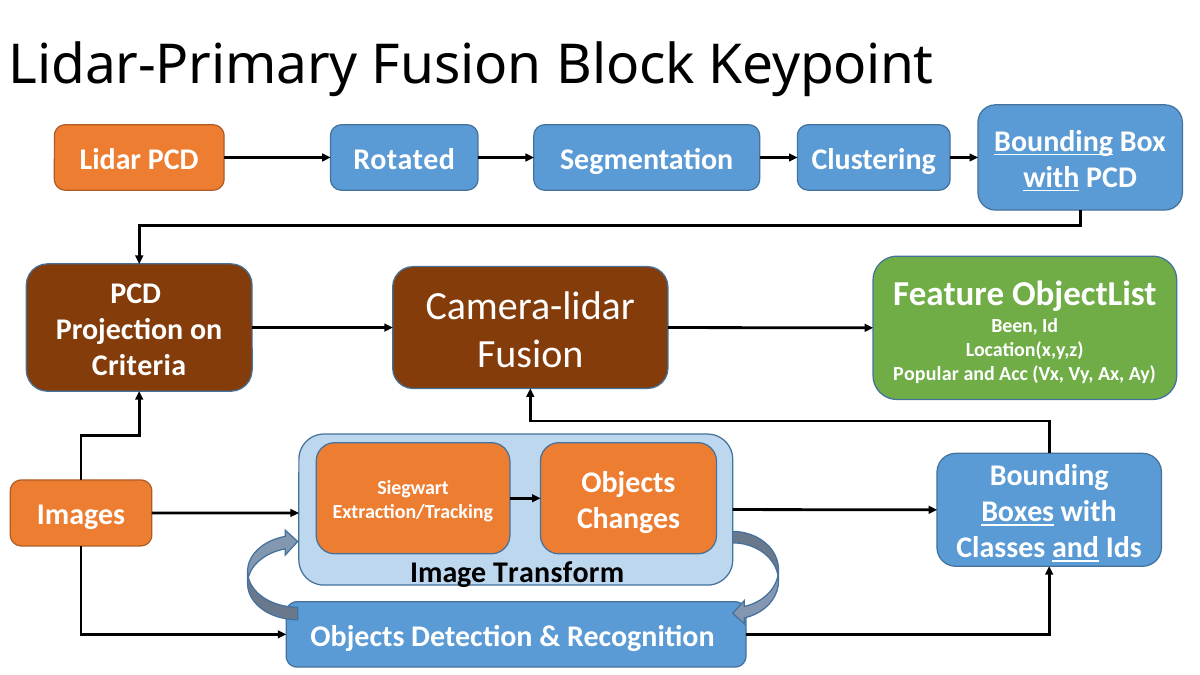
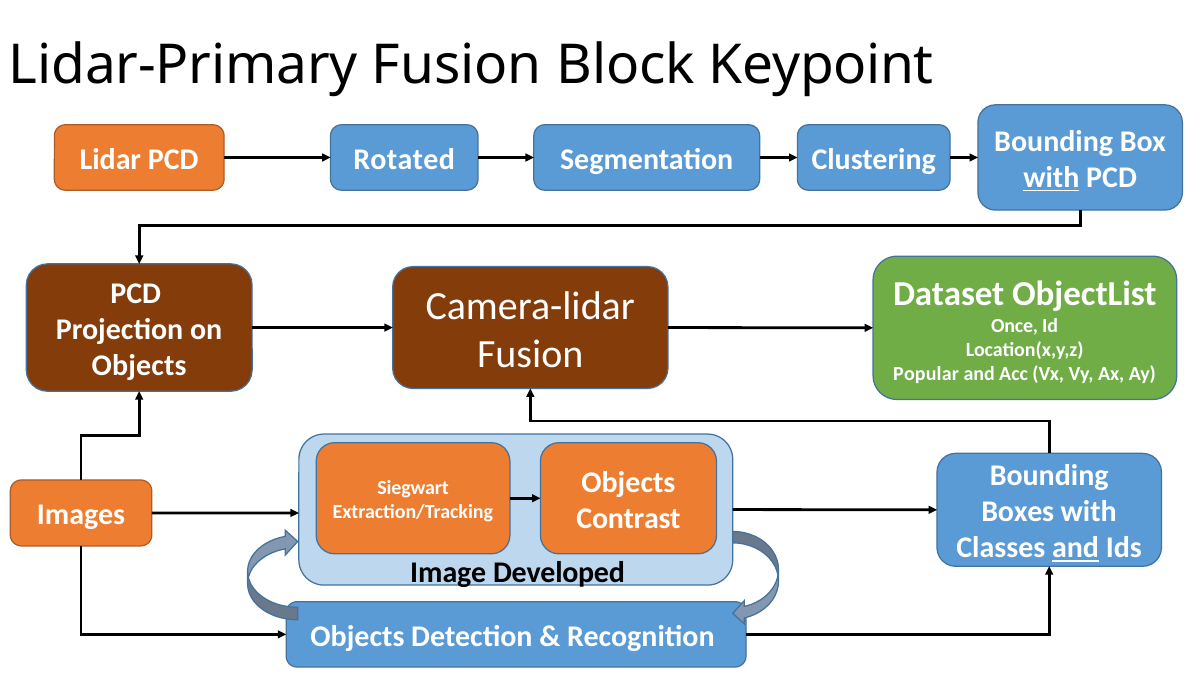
Bounding underline: present -> none (1054, 142)
Feature: Feature -> Dataset (949, 294)
Been: Been -> Once (1015, 326)
Criteria: Criteria -> Objects (139, 366)
Boxes underline: present -> none (1018, 512)
Changes: Changes -> Contrast (629, 518)
Transform: Transform -> Developed (559, 573)
